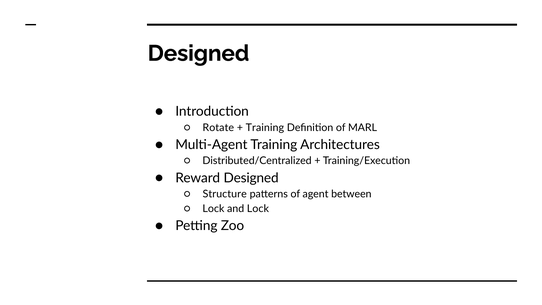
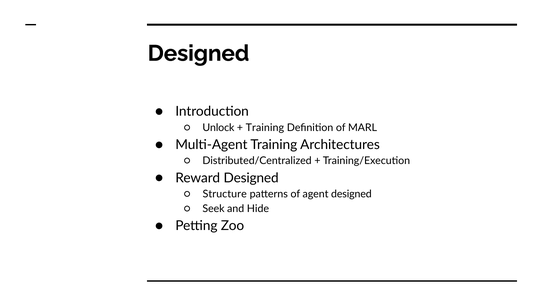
Rotate: Rotate -> Unlock (218, 127)
agent between: between -> designed (351, 194)
Lock: Lock -> Seek (214, 208)
and Lock: Lock -> Hide (258, 208)
